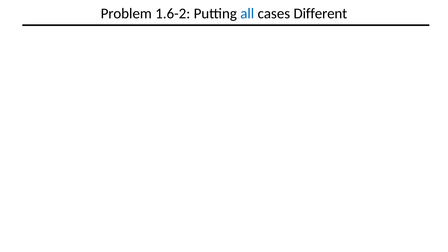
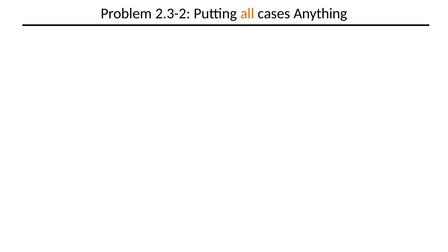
1.6-2: 1.6-2 -> 2.3-2 (173, 14)
all colour: blue -> orange (247, 14)
Different: Different -> Anything (320, 14)
